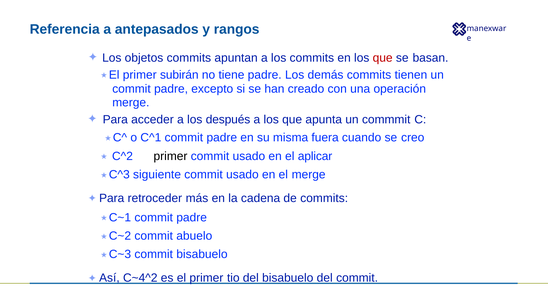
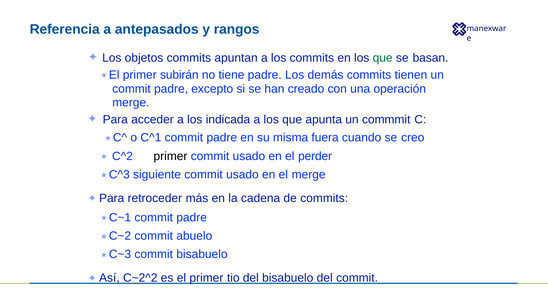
que colour: red -> green (383, 58)
después: después -> indicada (228, 120)
aplicar: aplicar -> perder (315, 156)
C~4^2: C~4^2 -> C~2^2 (140, 278)
